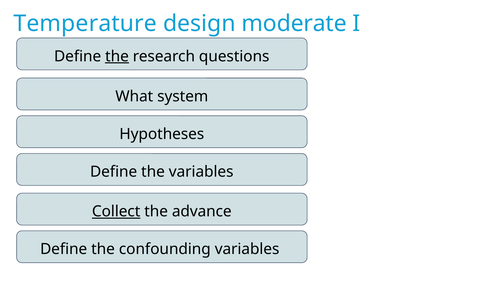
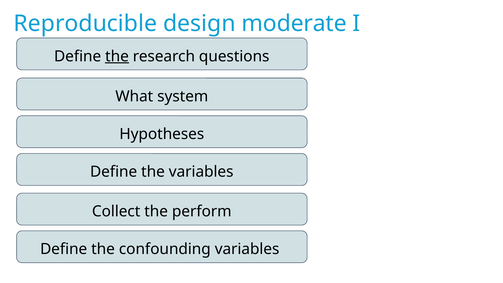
Temperature: Temperature -> Reproducible (85, 23)
Collect underline: present -> none (116, 212)
advance: advance -> perform (202, 212)
